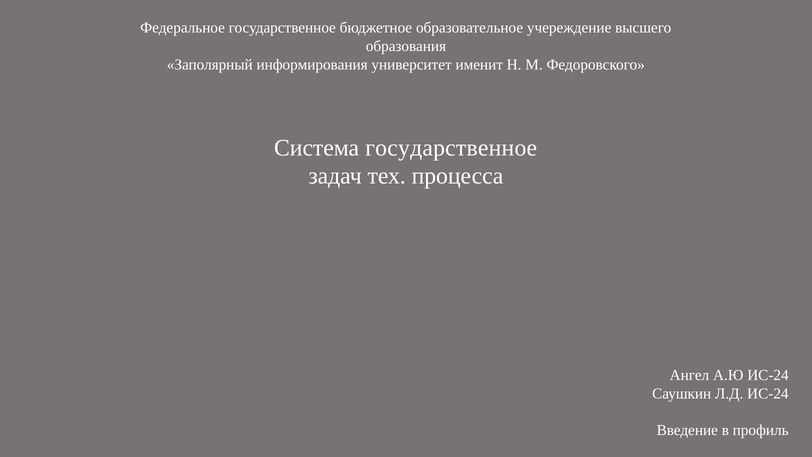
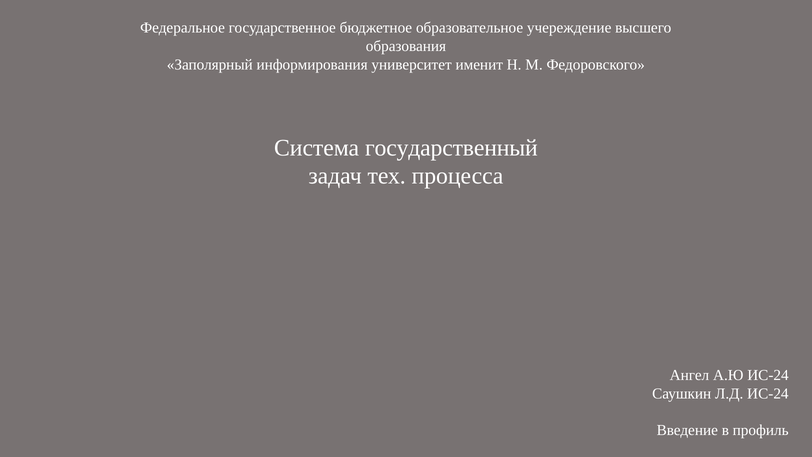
Система государственное: государственное -> государственный (451, 148)
